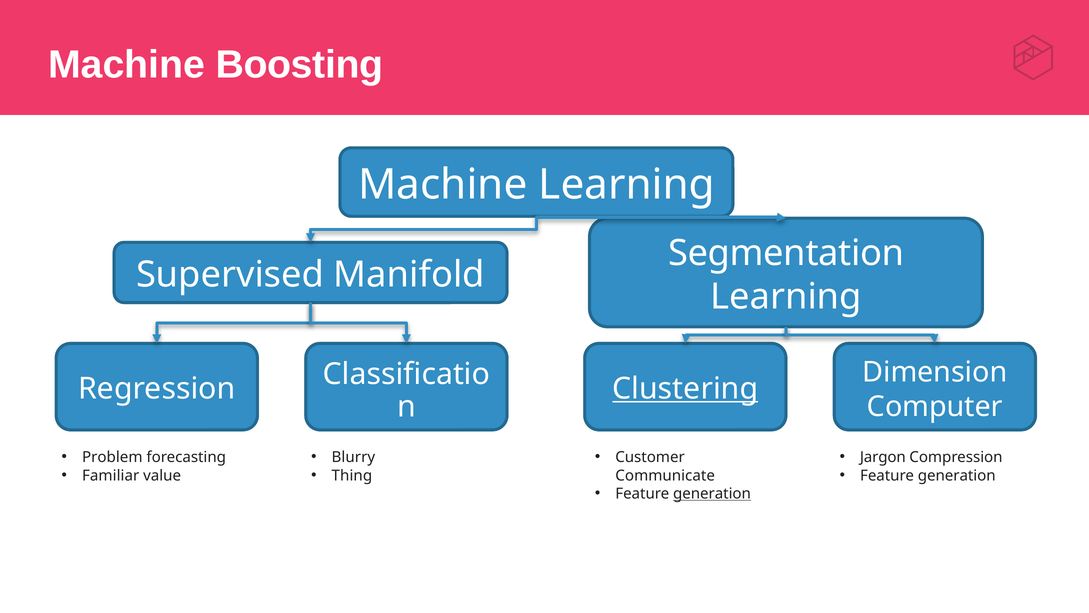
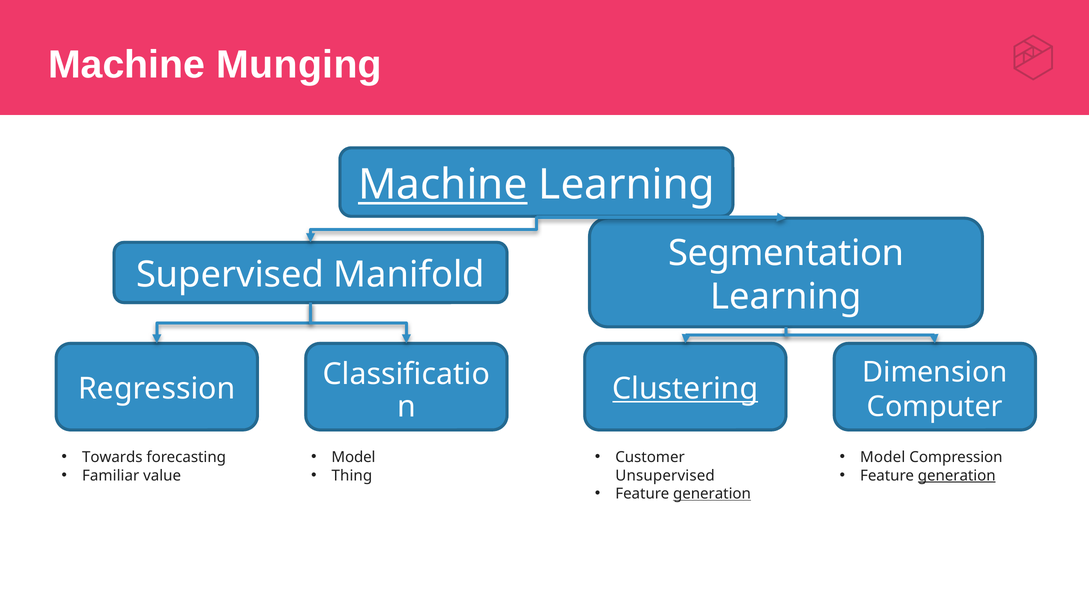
Boosting: Boosting -> Munging (299, 65)
Machine underline: none -> present (443, 185)
Problem: Problem -> Towards (112, 457)
Blurry: Blurry -> Model (353, 457)
Jargon: Jargon -> Model (883, 457)
generation underline: none -> present (957, 475)
Communicate: Communicate -> Unsupervised (665, 475)
